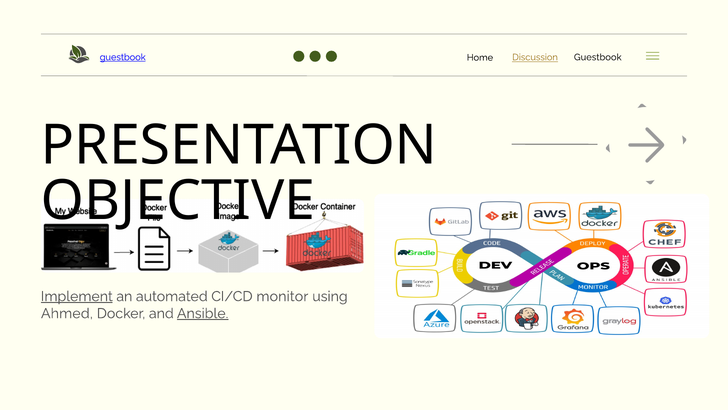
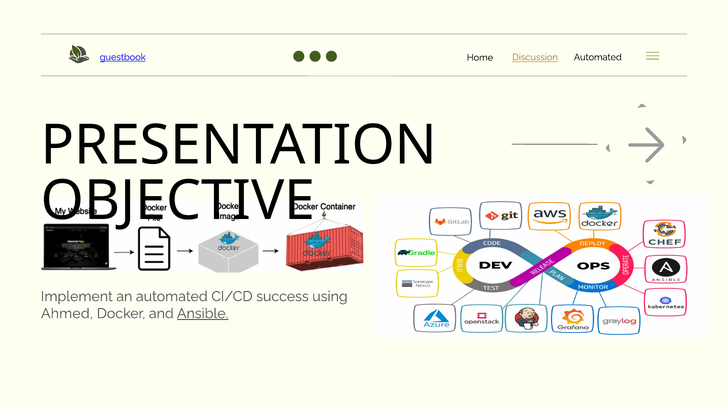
Discussion Guestbook: Guestbook -> Automated (598, 57)
Implement underline: present -> none (77, 296)
monitor: monitor -> success (282, 296)
